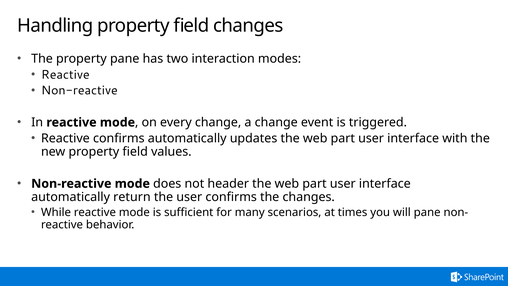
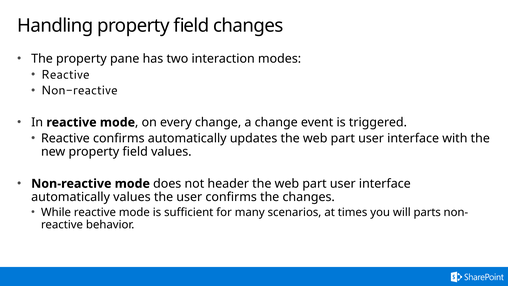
automatically return: return -> values (132, 197)
will pane: pane -> parts (427, 212)
